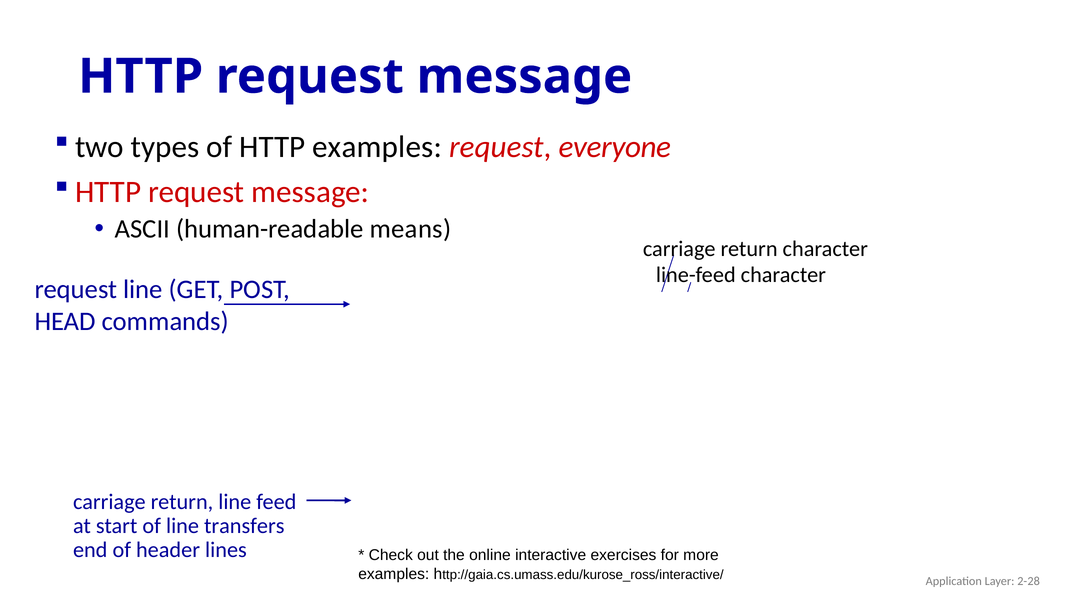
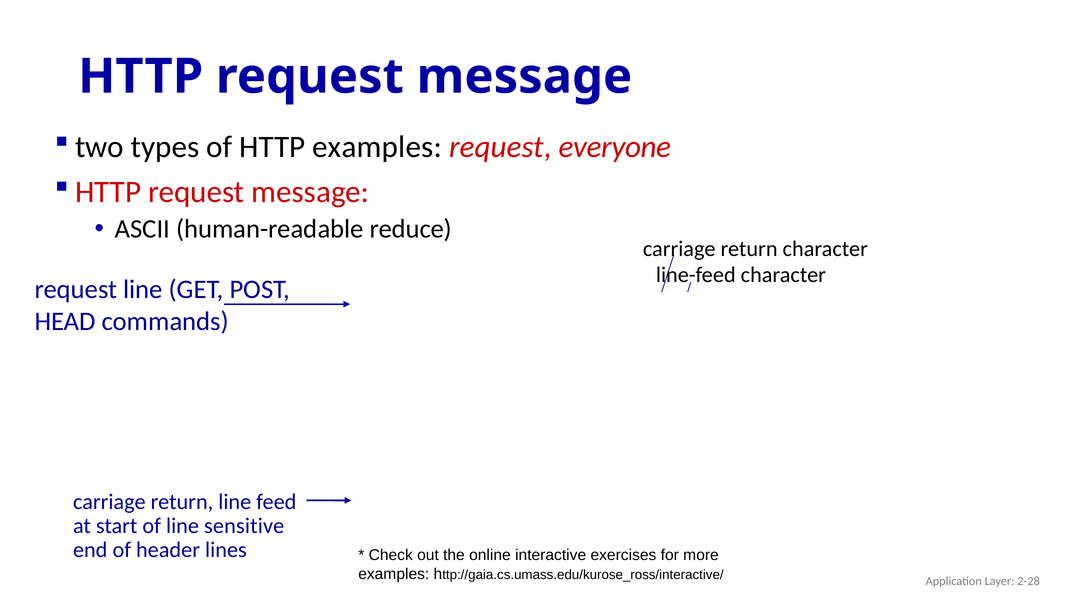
means: means -> reduce (411, 229)
transfers: transfers -> sensitive (244, 526)
